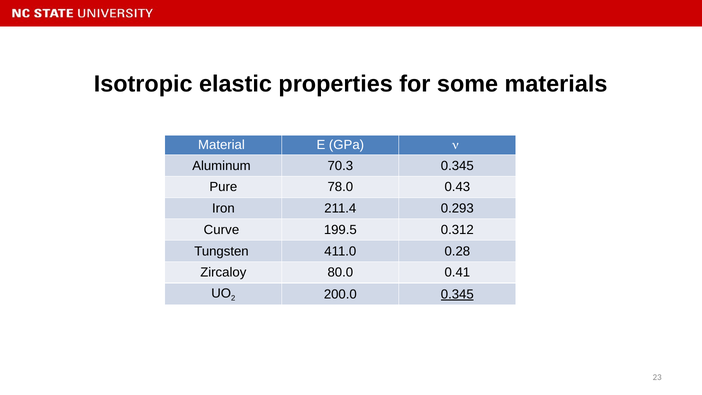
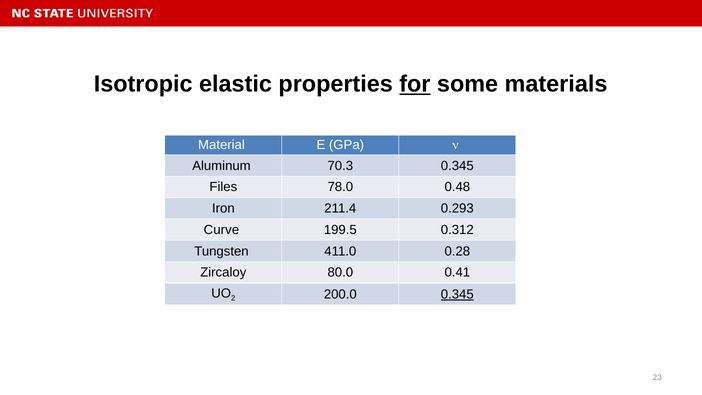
for underline: none -> present (415, 84)
Pure: Pure -> Files (223, 187)
0.43: 0.43 -> 0.48 (457, 187)
